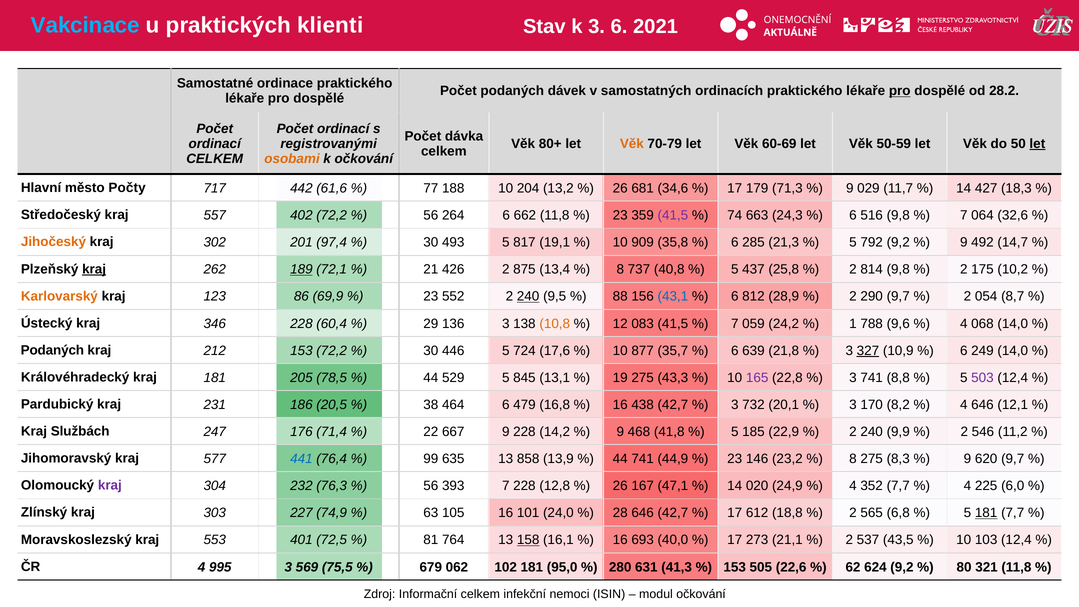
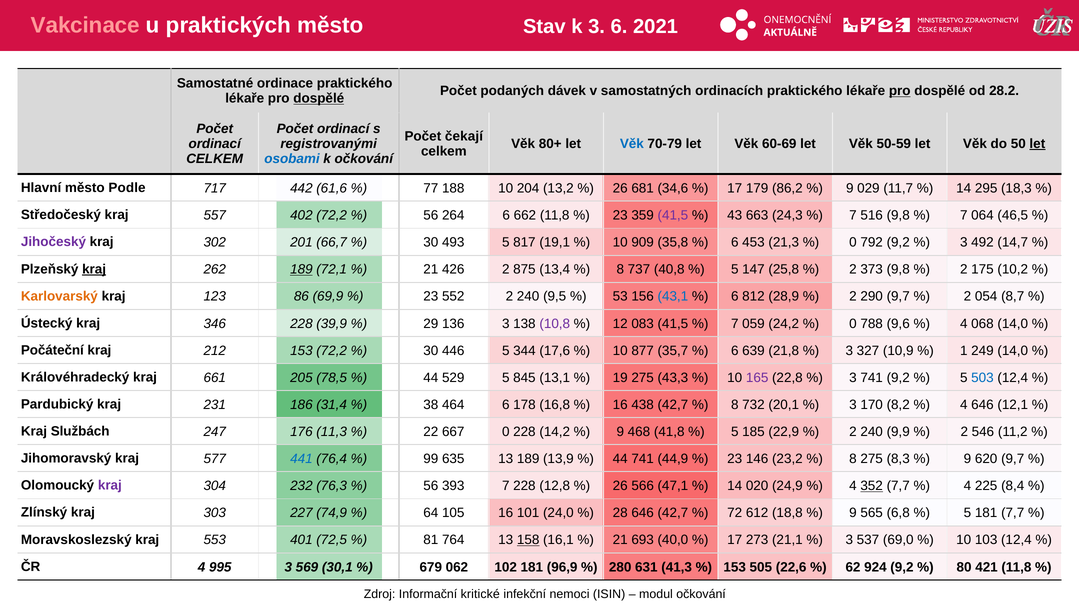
Vakcinace colour: light blue -> pink (85, 25)
praktických klienti: klienti -> město (330, 25)
dospělé underline: none -> present (319, 98)
dávka: dávka -> čekají (464, 136)
Věk colour: orange -> blue (632, 144)
osobami colour: orange -> blue (292, 159)
Počty: Počty -> Podle (127, 188)
71,3: 71,3 -> 86,2 (787, 188)
427: 427 -> 295 (986, 188)
74: 74 -> 43 (735, 215)
6: 6 -> 7 (853, 215)
32,6: 32,6 -> 46,5 (1013, 215)
Jihočeský colour: orange -> purple (53, 242)
97,4: 97,4 -> 66,7 (332, 242)
285: 285 -> 453 (753, 242)
5: 5 -> 0 (853, 242)
9: 9 -> 3 (964, 242)
437: 437 -> 147 (753, 269)
814: 814 -> 373 (872, 269)
240 underline: present -> none (528, 297)
88: 88 -> 53 (620, 297)
60,4: 60,4 -> 39,9 (332, 324)
10,8 colour: orange -> purple (555, 324)
1: 1 -> 0 (853, 324)
Podaných: Podaných -> Počáteční (52, 350)
724: 724 -> 344 (524, 351)
327 underline: present -> none (868, 351)
6: 6 -> 1 (964, 351)
kraj 181: 181 -> 661 (215, 378)
741 8,8: 8,8 -> 9,2 (898, 378)
503 colour: purple -> blue (982, 378)
20,5: 20,5 -> 31,4 (332, 405)
479: 479 -> 178 (524, 405)
3: 3 -> 8 (735, 405)
71,4: 71,4 -> 11,3 (332, 432)
667 9: 9 -> 0 (506, 432)
13 858: 858 -> 189 (528, 459)
167: 167 -> 566 (643, 486)
352 underline: none -> present (872, 486)
6,0: 6,0 -> 8,4 (1013, 486)
63: 63 -> 64 (431, 513)
17: 17 -> 72 (735, 513)
2: 2 -> 9 (853, 513)
181 underline: present -> none (986, 513)
16: 16 -> 21 (620, 540)
2: 2 -> 3 (849, 540)
43,5: 43,5 -> 69,0 (898, 540)
75,5: 75,5 -> 30,1 (337, 567)
95,0: 95,0 -> 96,9 (562, 567)
624: 624 -> 924 (875, 567)
321: 321 -> 421 (987, 567)
Informační celkem: celkem -> kritické (480, 594)
